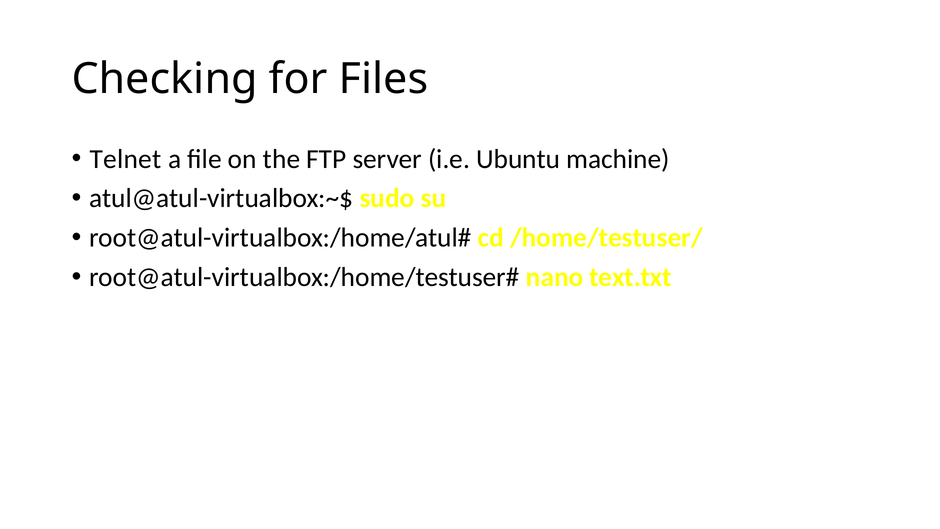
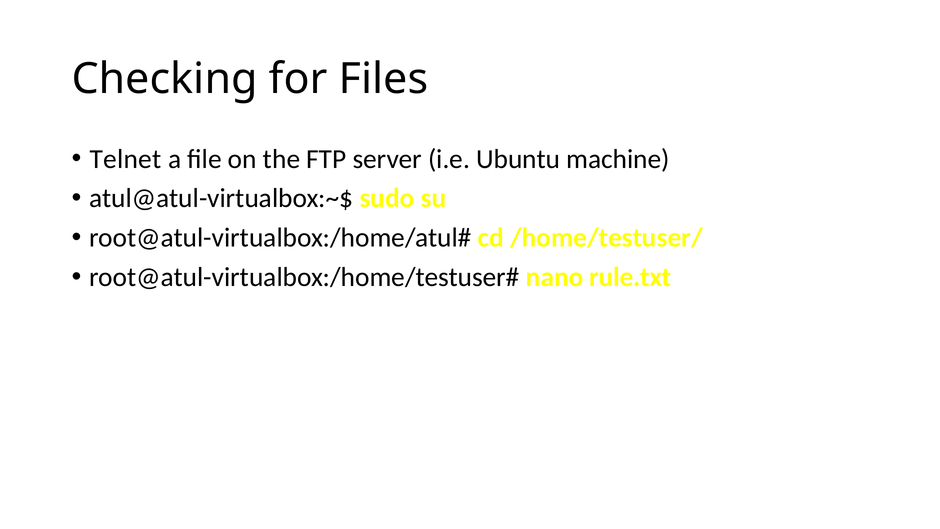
text.txt: text.txt -> rule.txt (630, 277)
